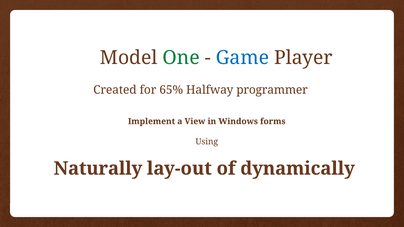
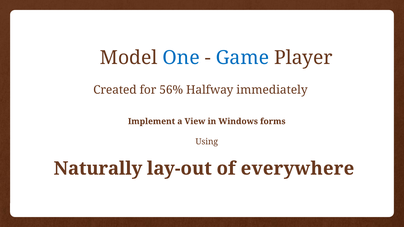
One colour: green -> blue (181, 58)
65%: 65% -> 56% (171, 90)
programmer: programmer -> immediately (272, 90)
dynamically: dynamically -> everywhere (297, 169)
